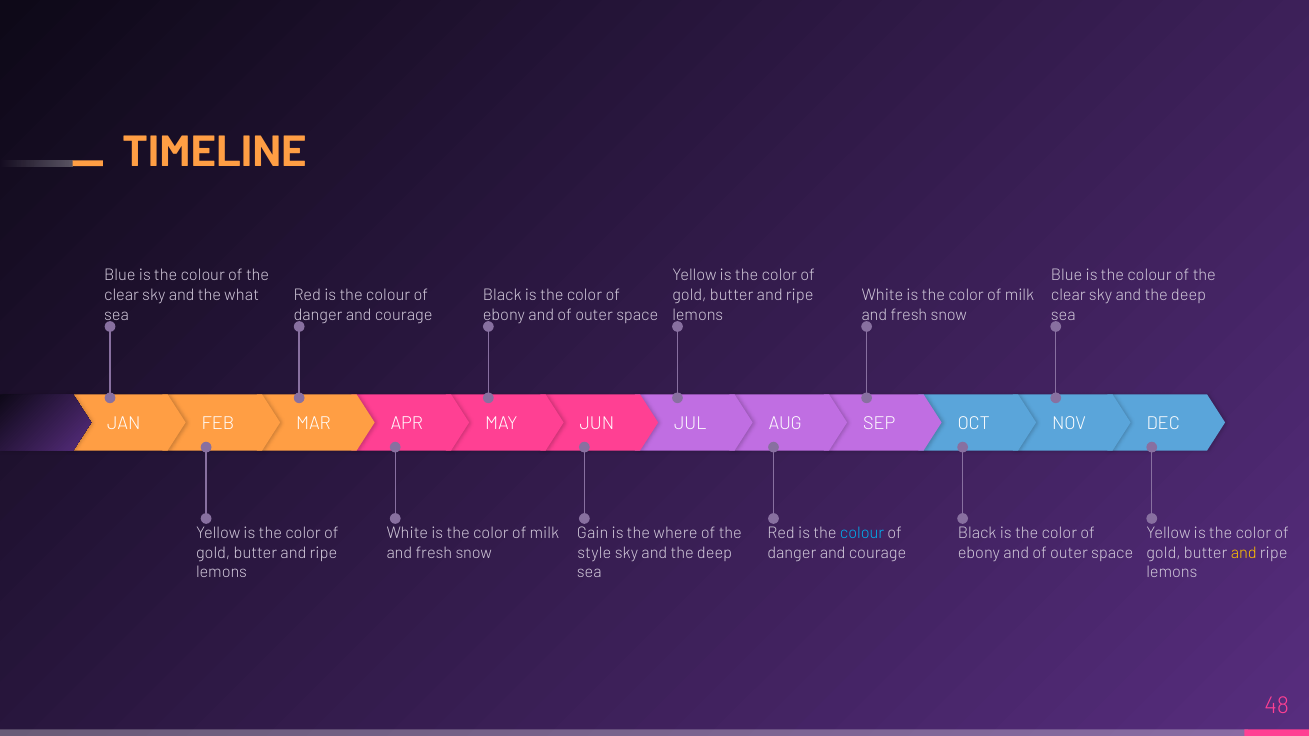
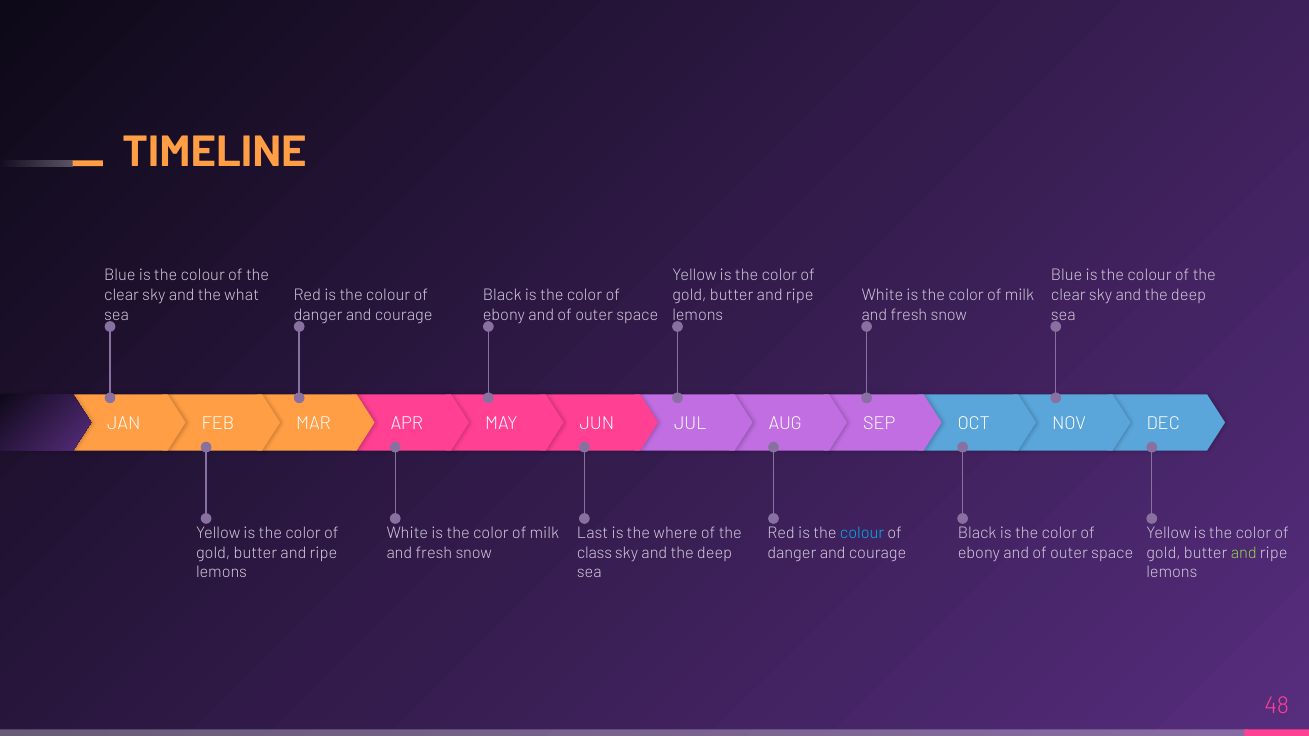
Gain: Gain -> Last (593, 533)
style: style -> class (594, 553)
and colour: yellow -> light green (1244, 553)
